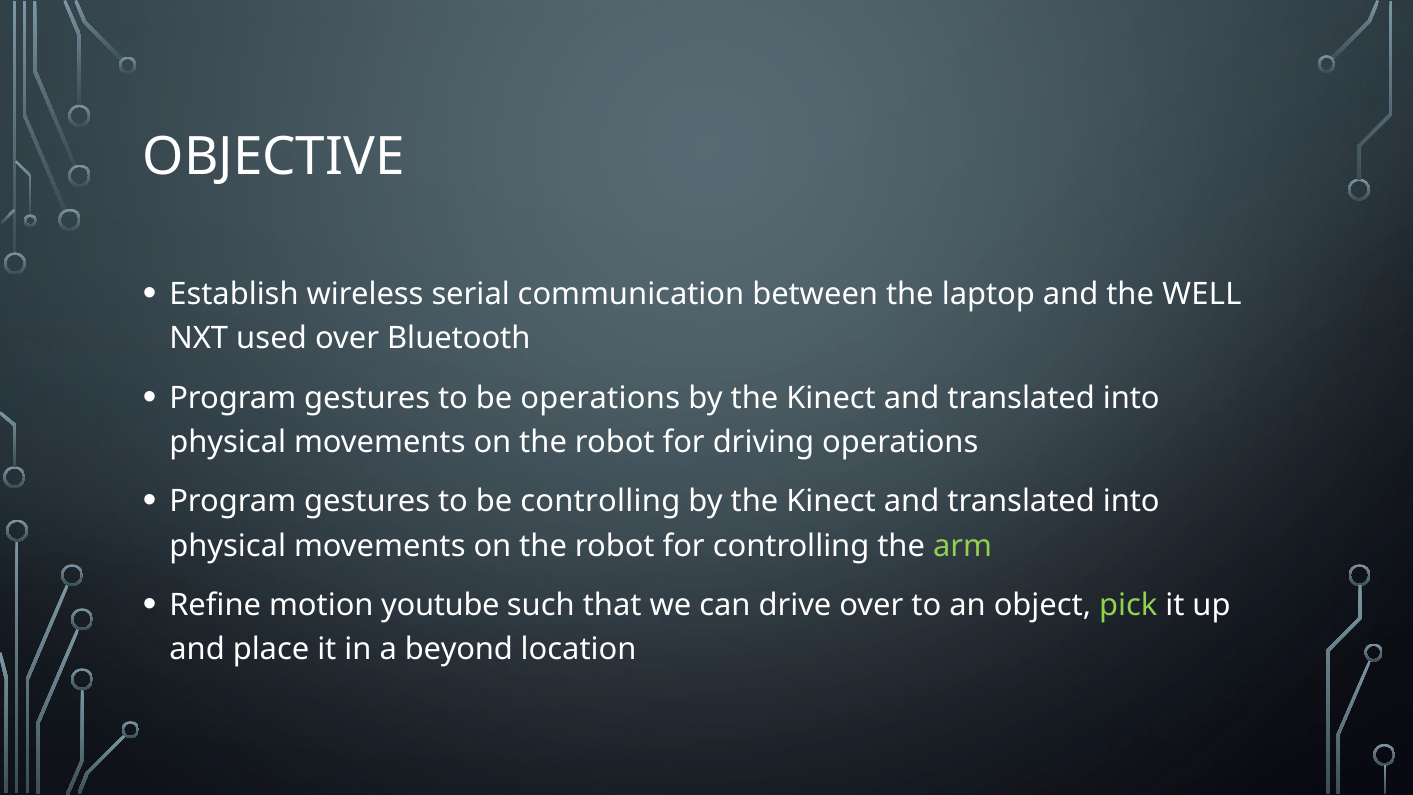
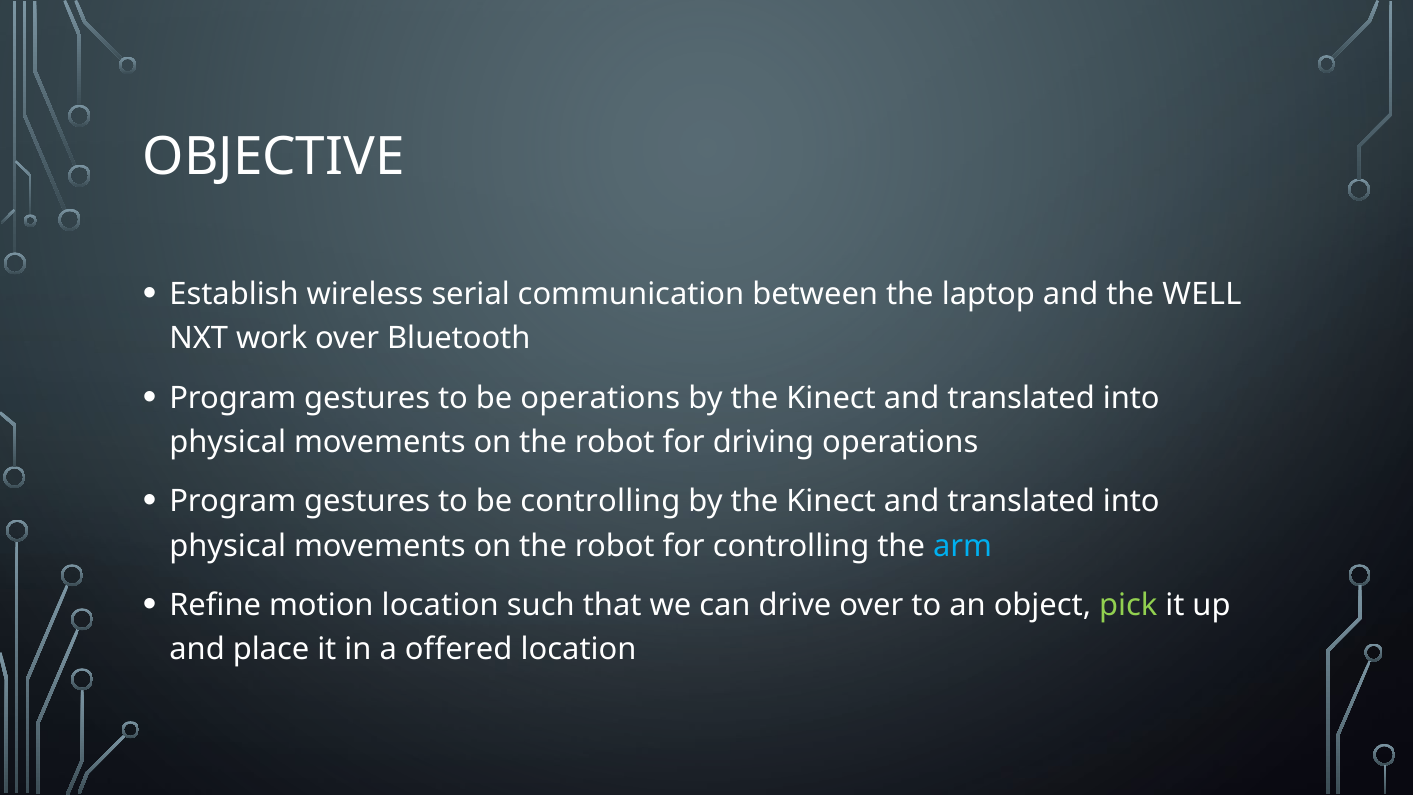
used: used -> work (272, 339)
arm colour: light green -> light blue (963, 546)
motion youtube: youtube -> location (440, 605)
beyond: beyond -> offered (459, 650)
